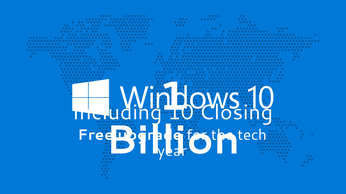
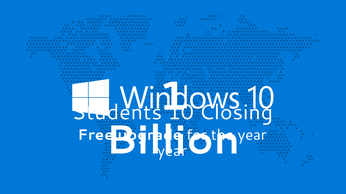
Including: Including -> Students (117, 113)
tech: tech -> year (252, 135)
